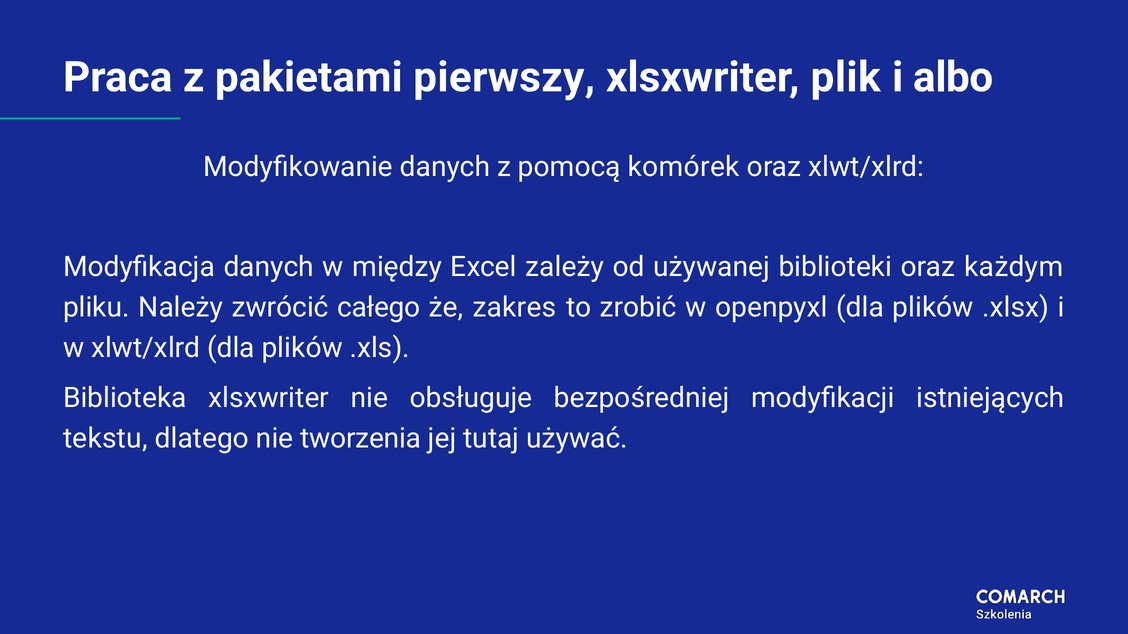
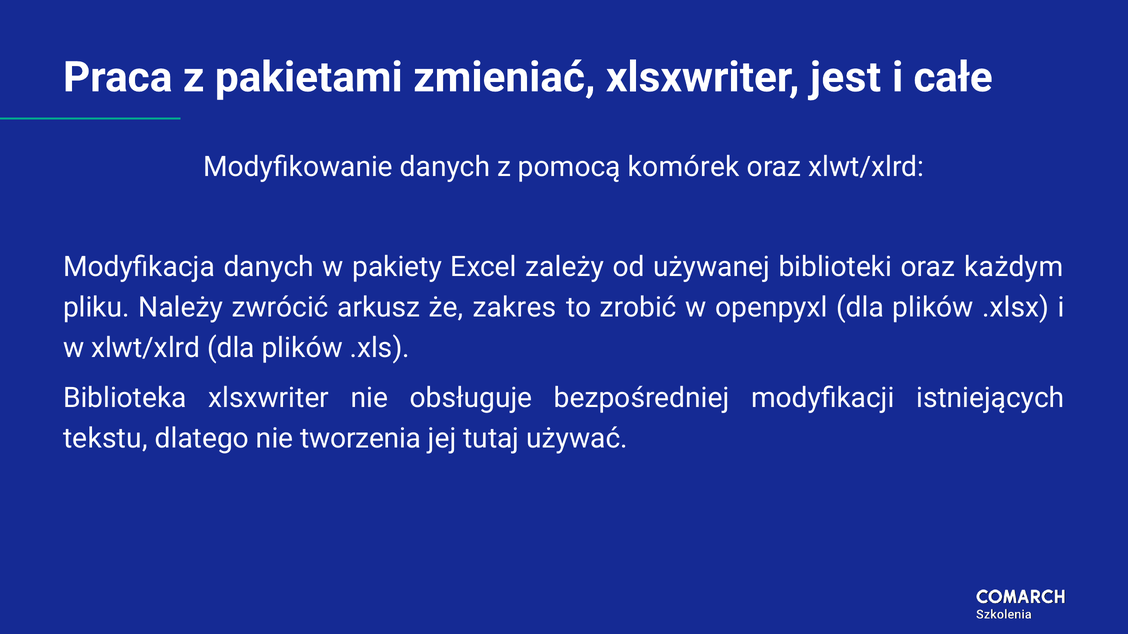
pierwszy: pierwszy -> zmieniać (504, 77)
plik: plik -> jest (846, 77)
albo: albo -> całe (953, 77)
między: między -> pakiety (397, 267)
całego: całego -> arkusz (379, 308)
